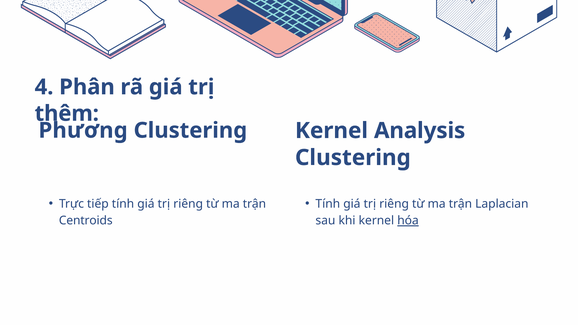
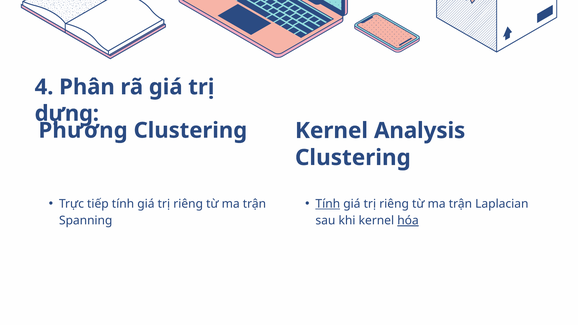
thêm: thêm -> dựng (67, 114)
Tính underline: none -> present (328, 204)
Centroids: Centroids -> Spanning (86, 221)
